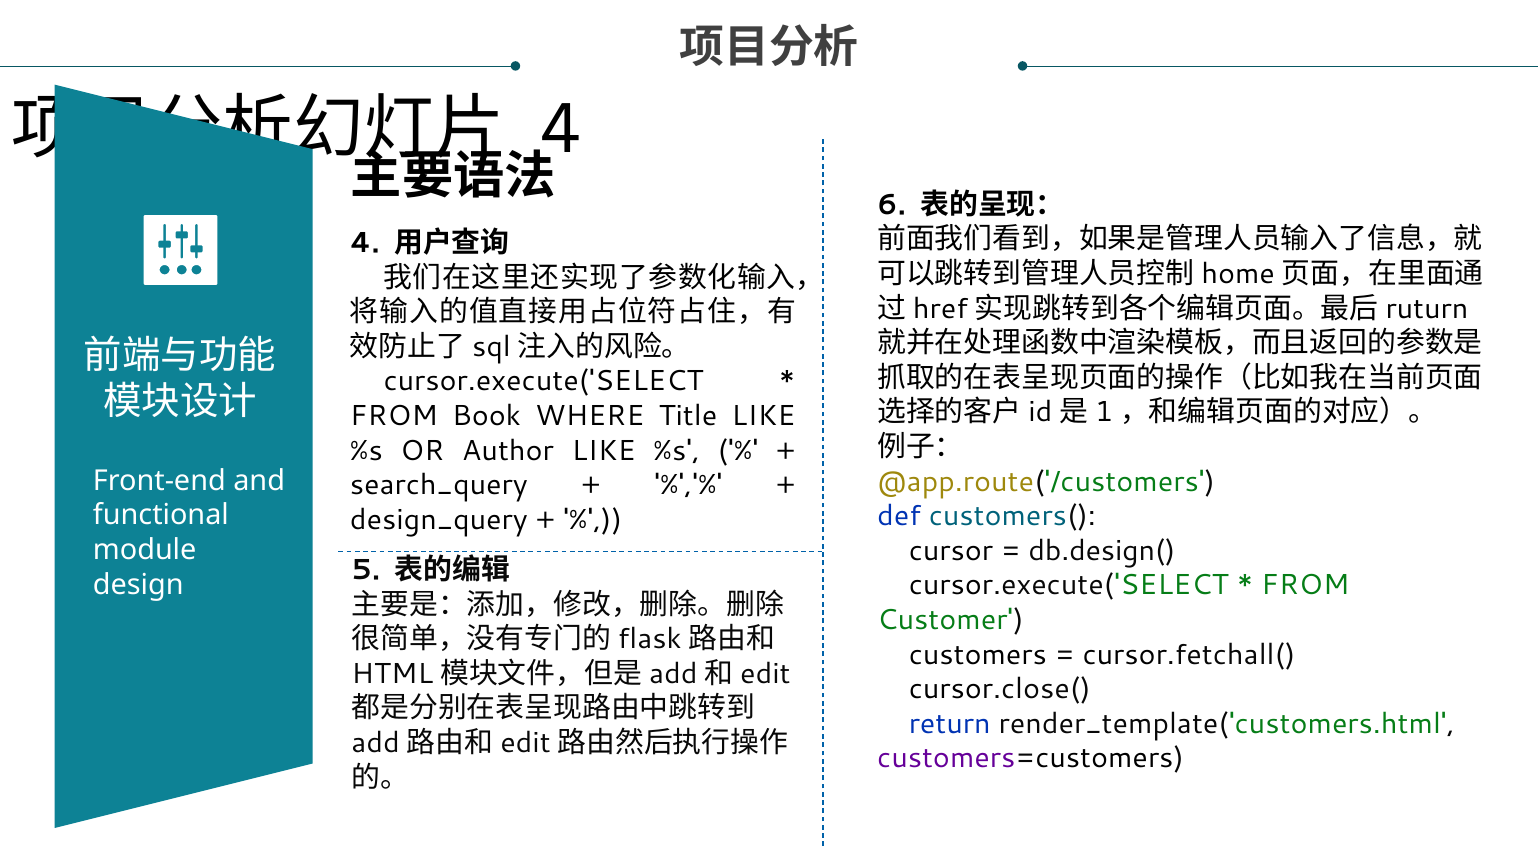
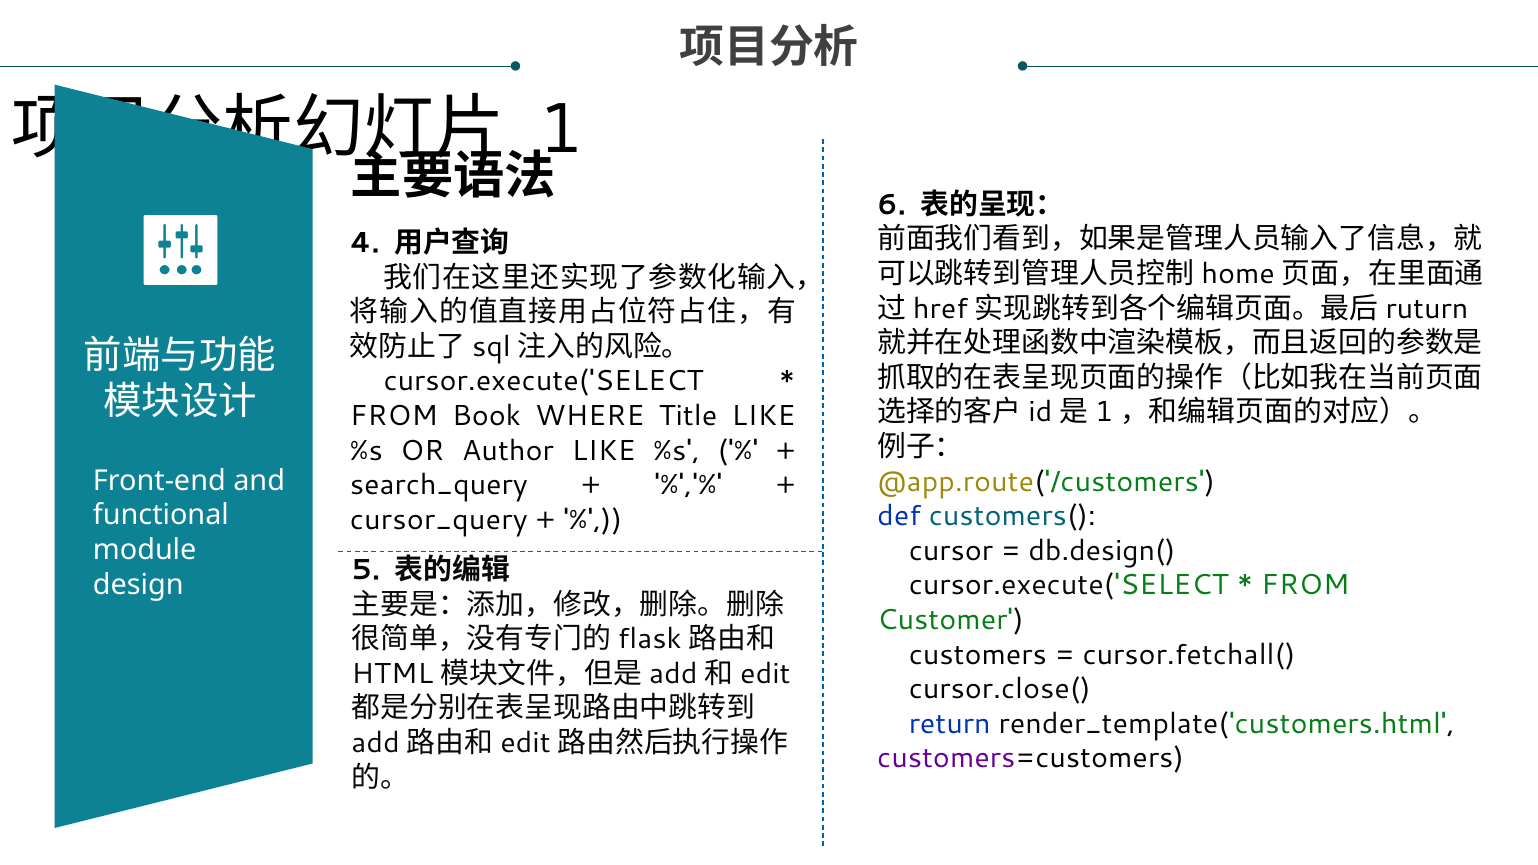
4: 4 -> 1 (560, 129)
design_query: design_query -> cursor_query (439, 520)
